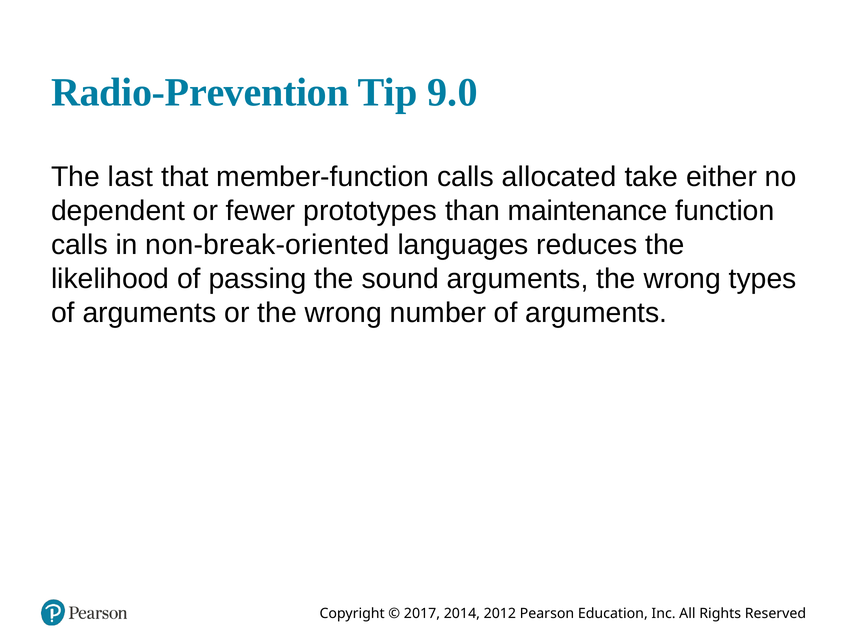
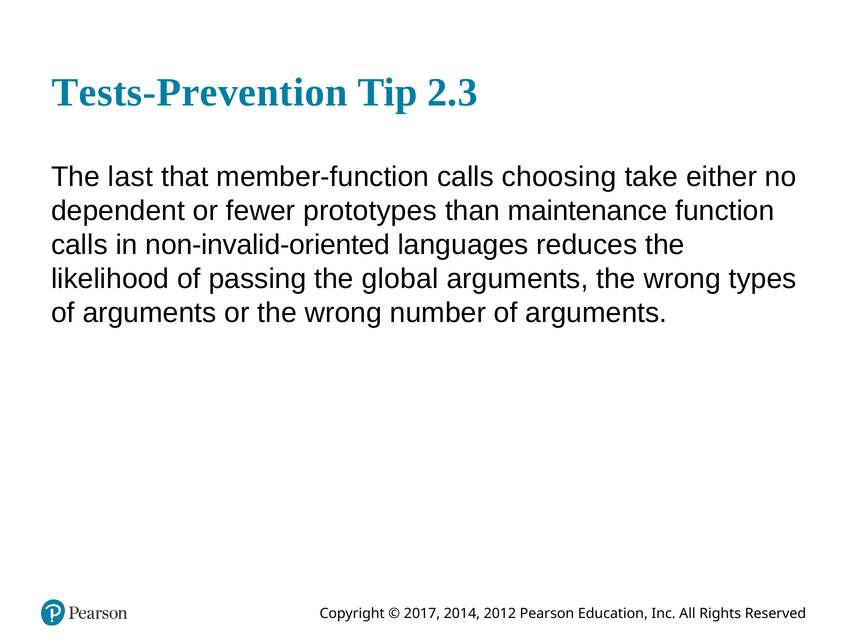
Radio-Prevention: Radio-Prevention -> Tests-Prevention (200, 92)
9.0: 9.0 -> 2.3 (452, 92)
allocated: allocated -> choosing (559, 176)
non-break-oriented: non-break-oriented -> non-invalid-oriented (268, 245)
sound: sound -> global (400, 279)
